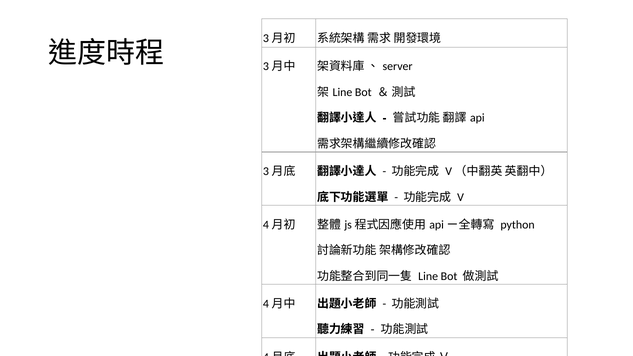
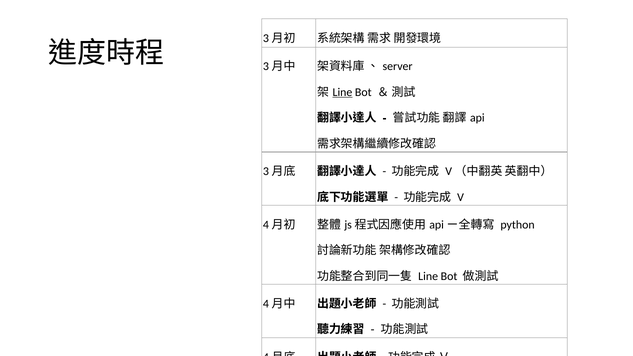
Line underline: none -> present (342, 92)
